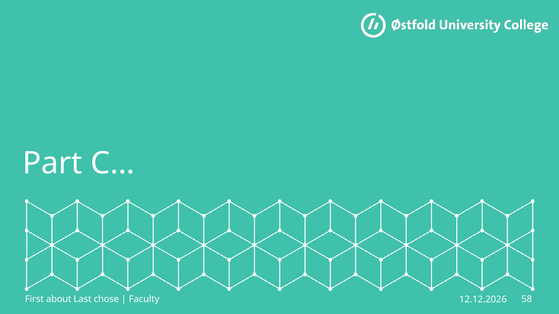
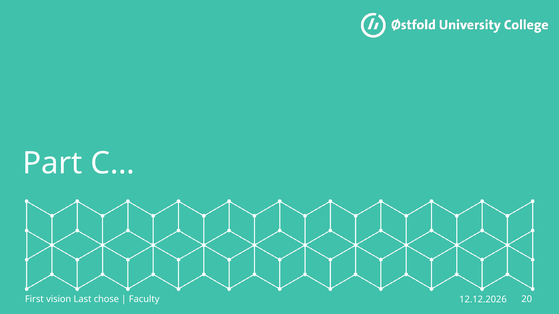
about: about -> vision (59, 300)
58: 58 -> 20 (527, 300)
